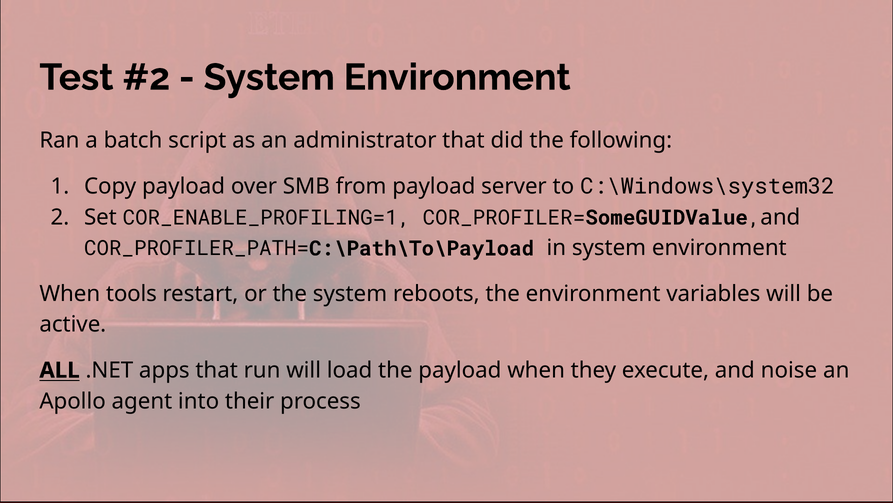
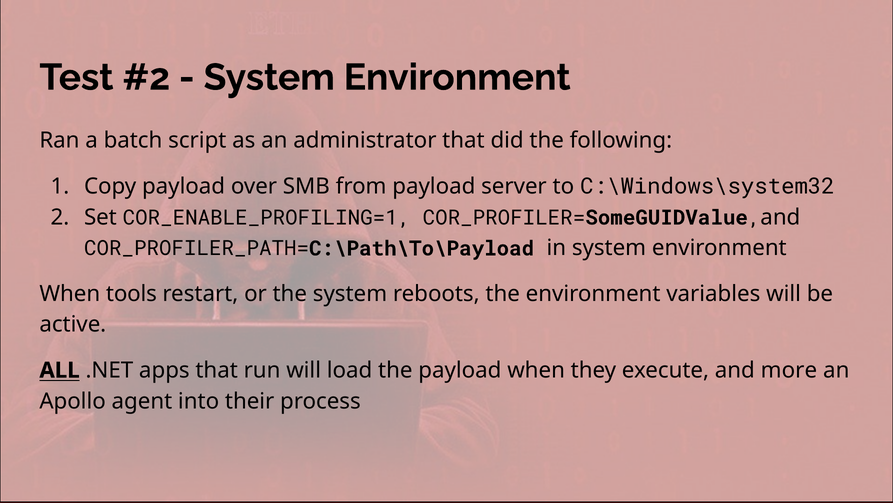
noise: noise -> more (789, 370)
